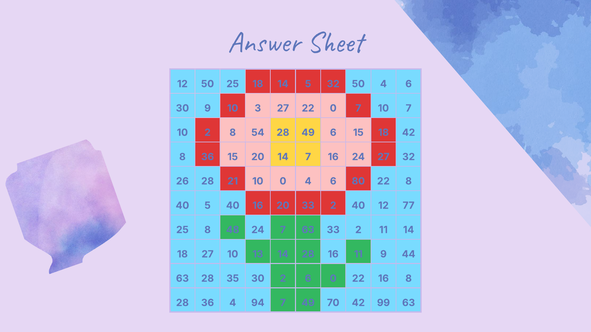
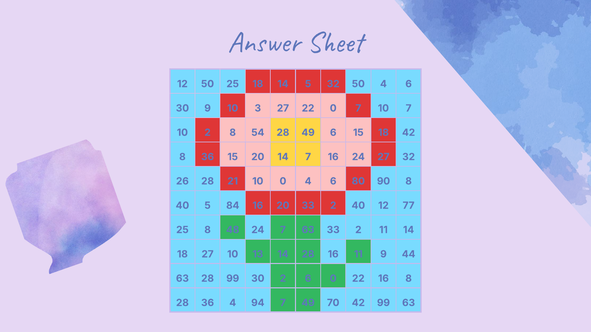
80 22: 22 -> 90 (383, 181)
5 40: 40 -> 84 (233, 206)
28 35: 35 -> 99 (233, 279)
